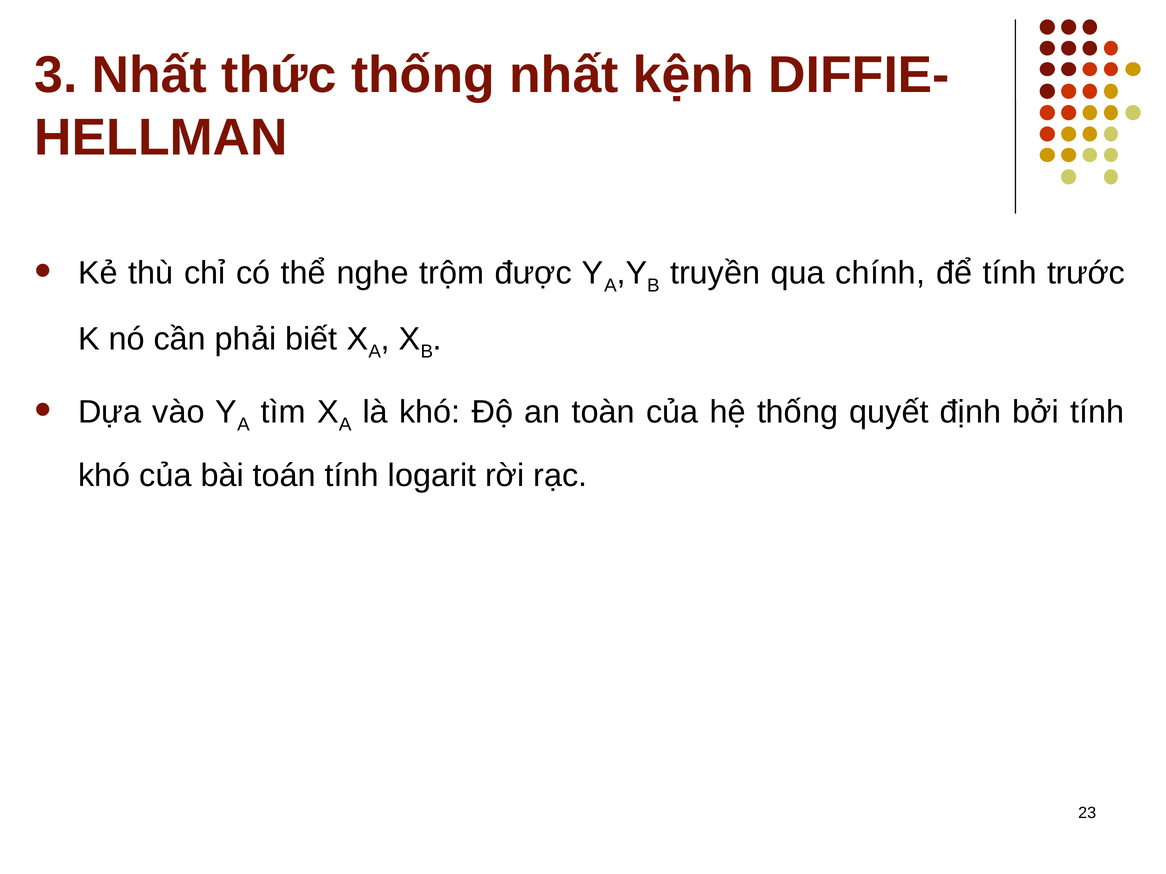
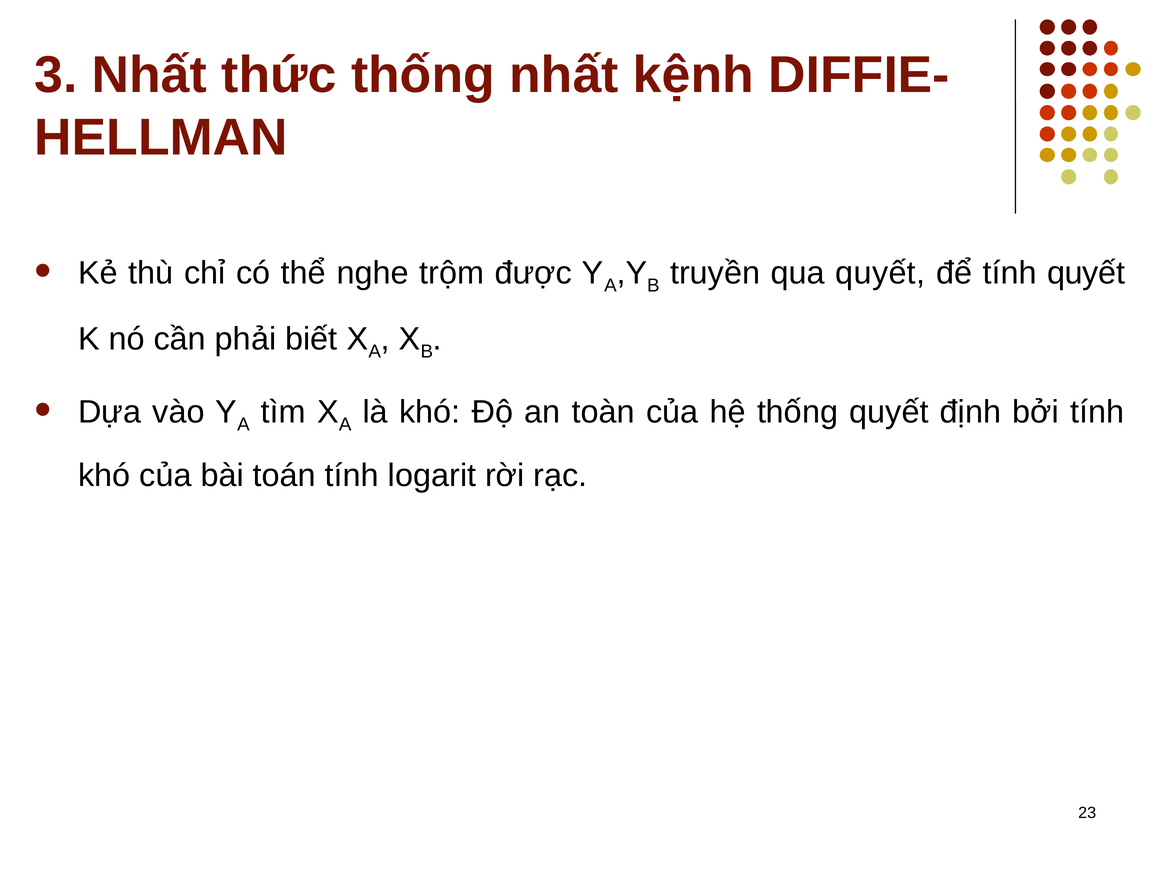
qua chính: chính -> quyết (880, 273)
tính trước: trước -> quyết (1086, 273)
